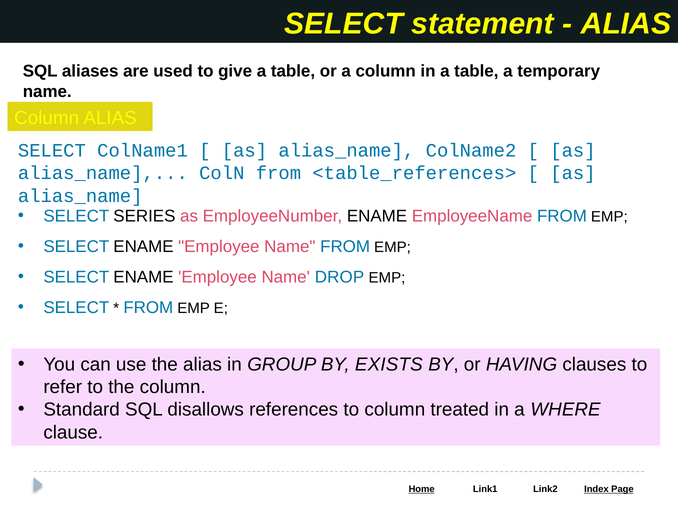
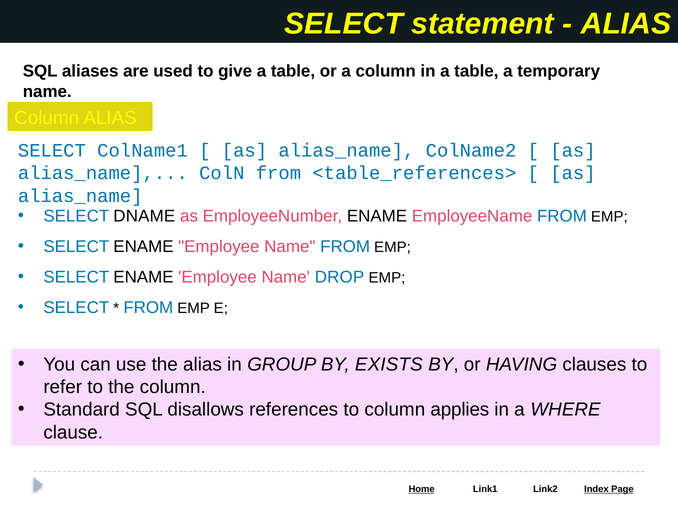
SERIES: SERIES -> DNAME (144, 216)
treated: treated -> applies (460, 409)
